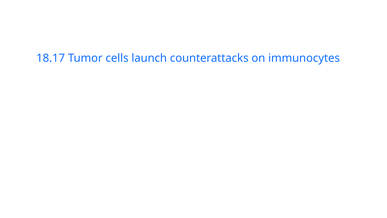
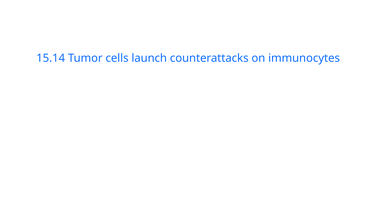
18.17: 18.17 -> 15.14 (51, 58)
